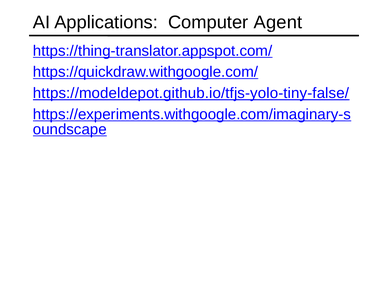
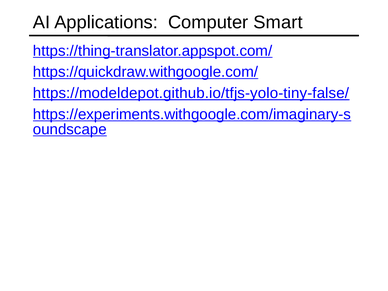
Agent: Agent -> Smart (278, 22)
